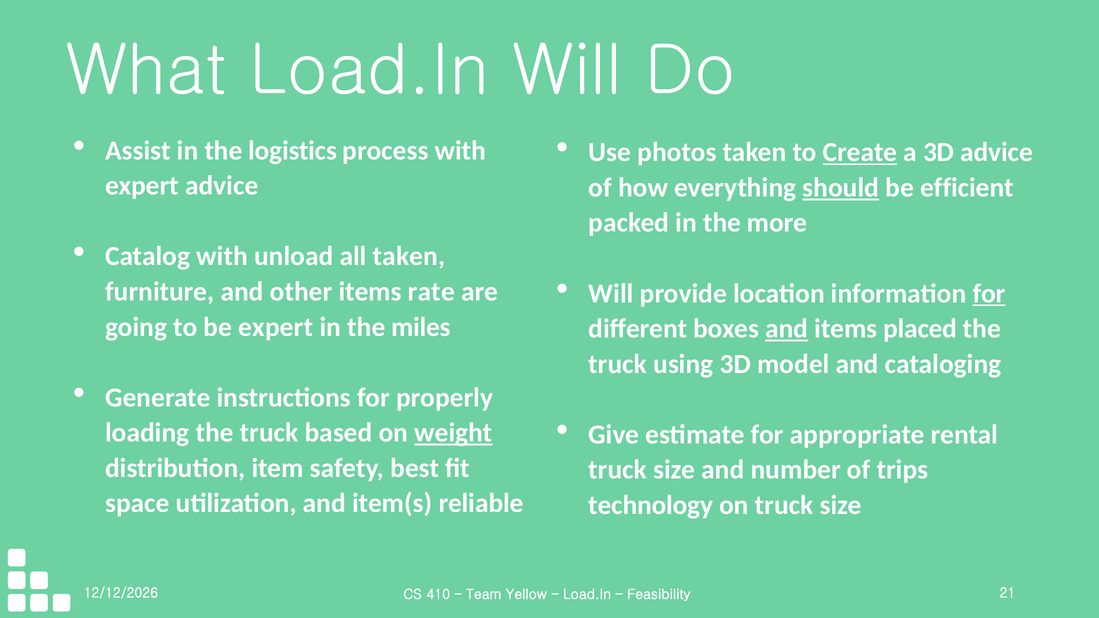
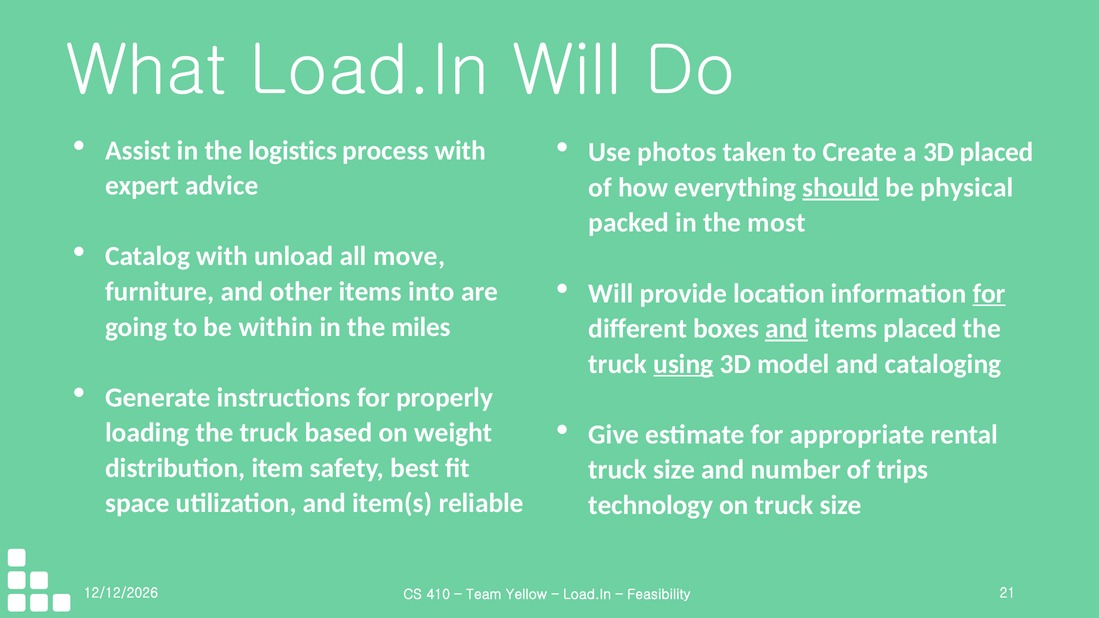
Create underline: present -> none (860, 152)
3D advice: advice -> placed (997, 152)
efficient: efficient -> physical (967, 188)
more: more -> most (777, 223)
all taken: taken -> move (409, 257)
rate: rate -> into (431, 292)
be expert: expert -> within (276, 327)
using underline: none -> present (683, 364)
weight underline: present -> none (453, 433)
